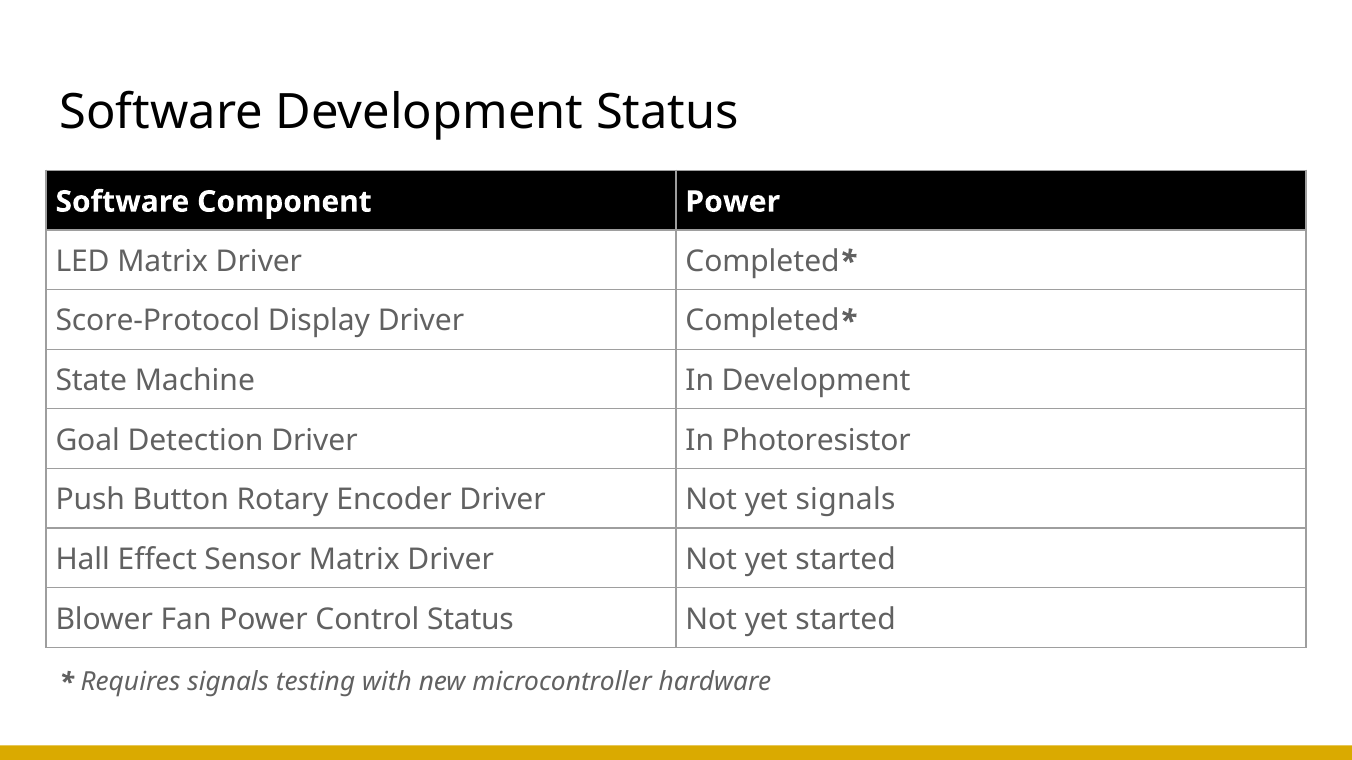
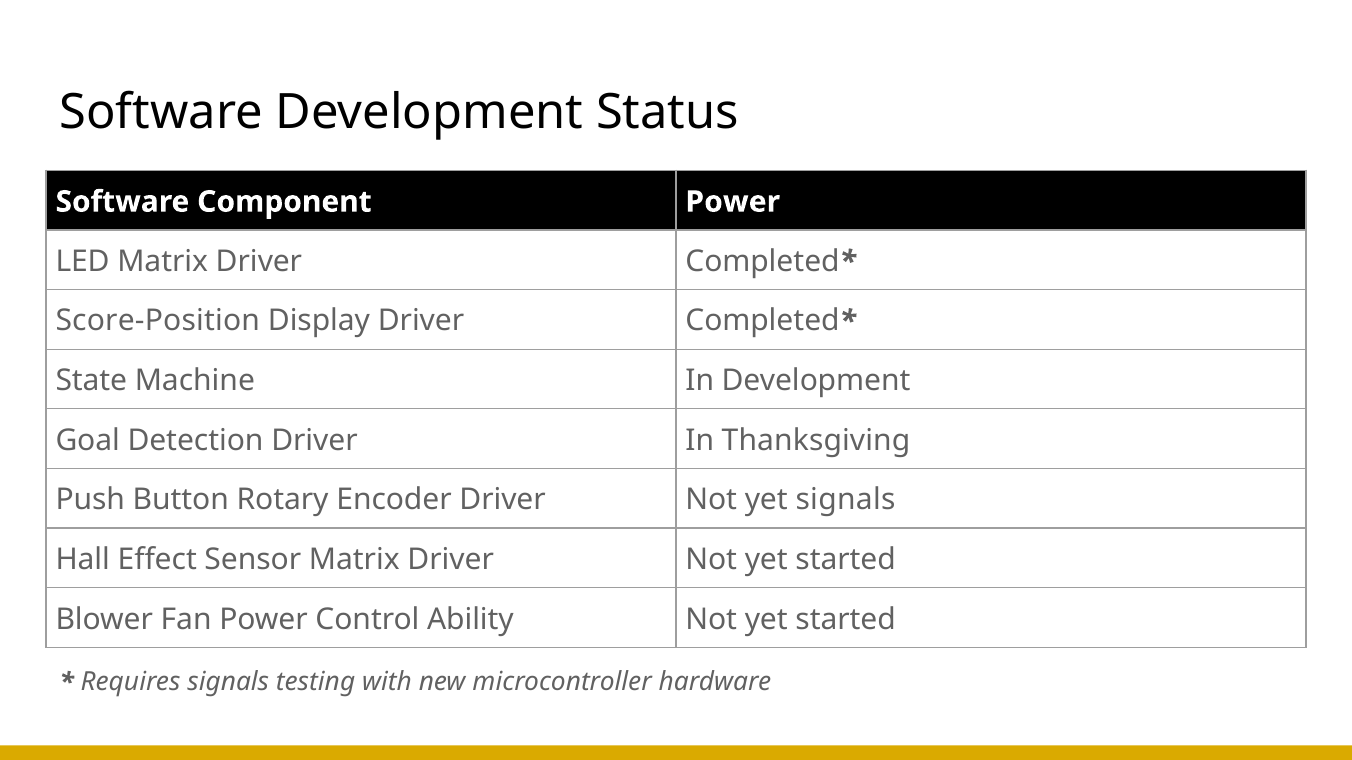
Score-Protocol: Score-Protocol -> Score-Position (158, 321)
Photoresistor: Photoresistor -> Thanksgiving (816, 441)
Control Status: Status -> Ability (470, 620)
